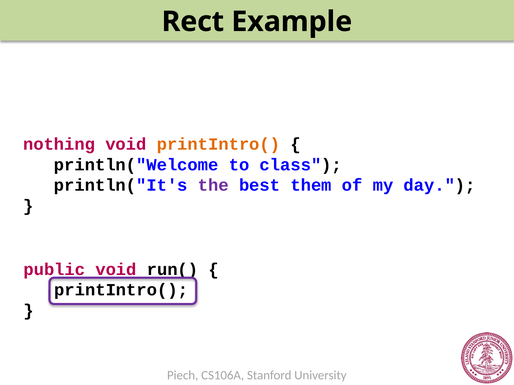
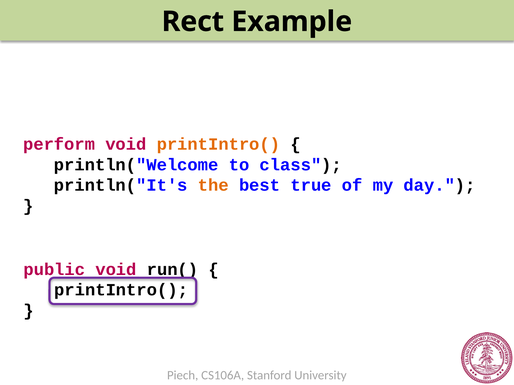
nothing: nothing -> perform (59, 144)
the colour: purple -> orange (213, 186)
them: them -> true (311, 186)
